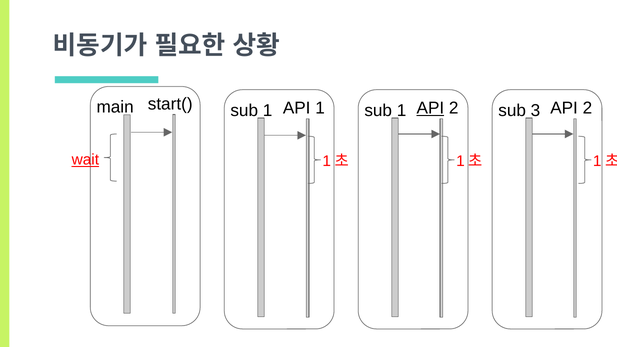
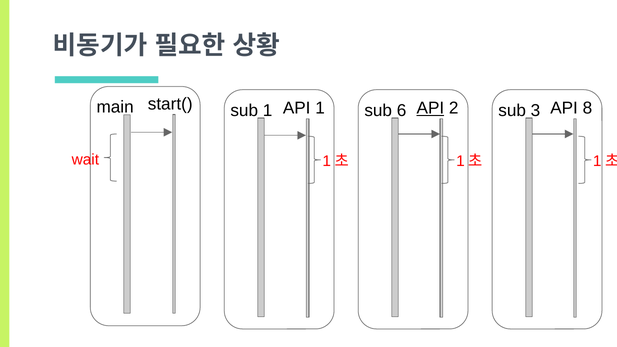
1 sub 1: 1 -> 6 (402, 111)
2 API 2: 2 -> 8 (587, 108)
wait underline: present -> none (85, 160)
